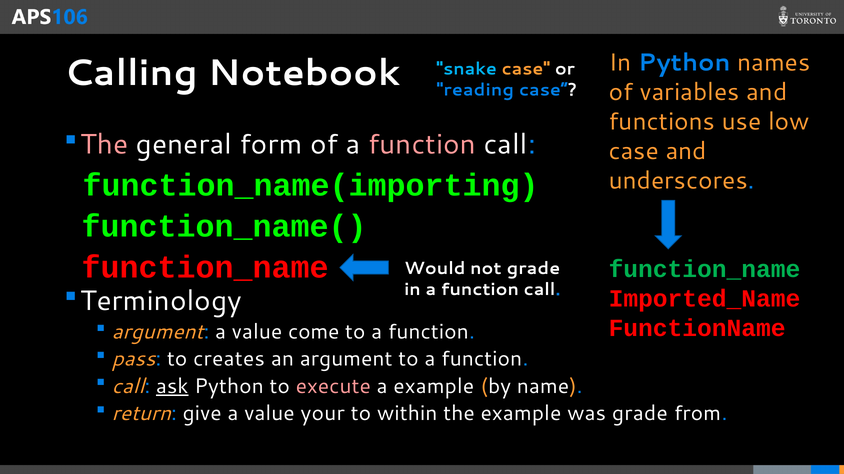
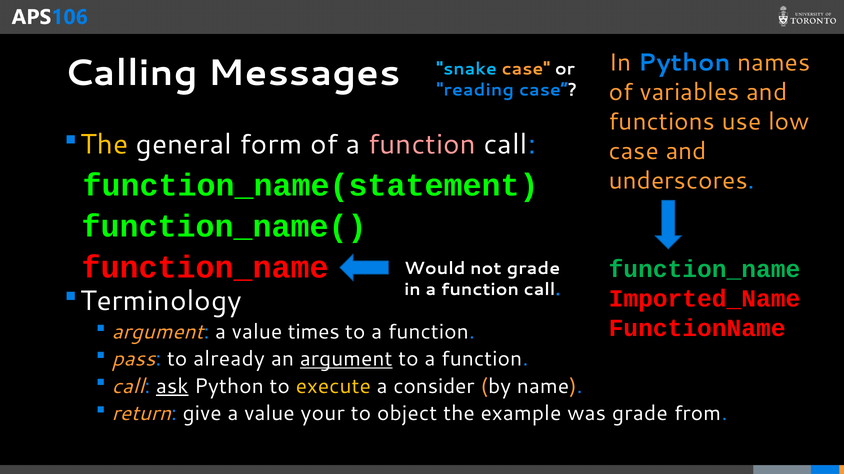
Notebook: Notebook -> Messages (304, 73)
The colour: pink -> yellow (104, 145)
function_name(importing: function_name(importing -> function_name(statement (311, 186)
come: come -> times (314, 332)
creates: creates -> already (229, 360)
argument underline: none -> present (346, 360)
execute colour: pink -> yellow (333, 387)
a example: example -> consider (434, 387)
within: within -> object (407, 414)
